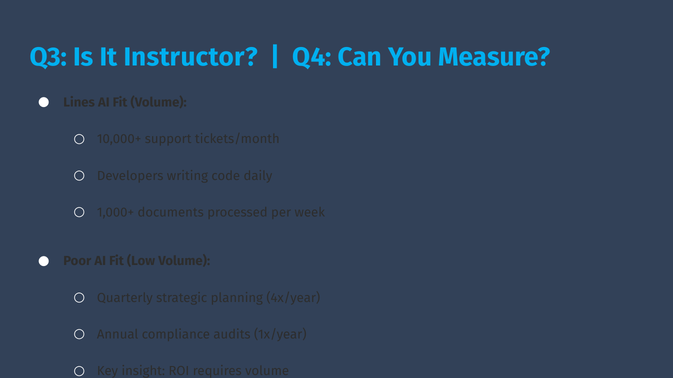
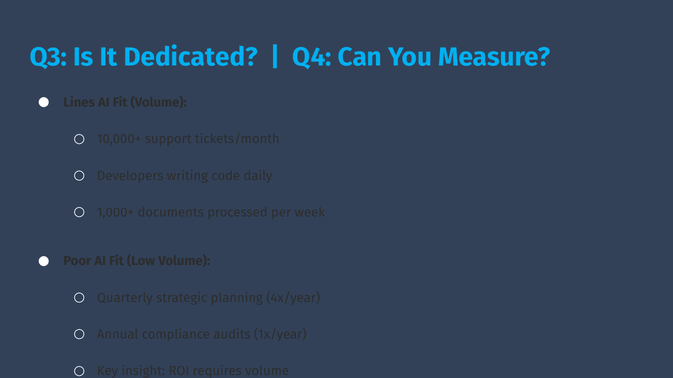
Instructor: Instructor -> Dedicated (191, 57)
